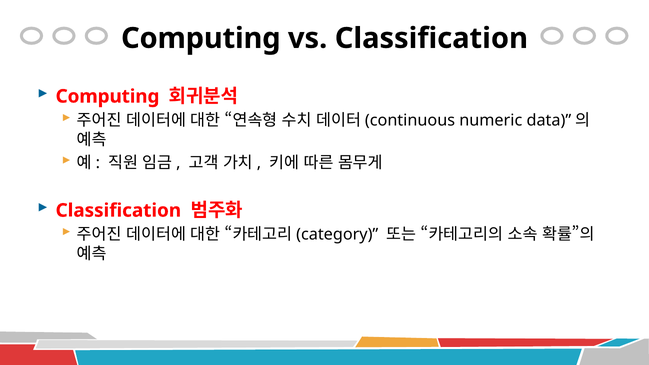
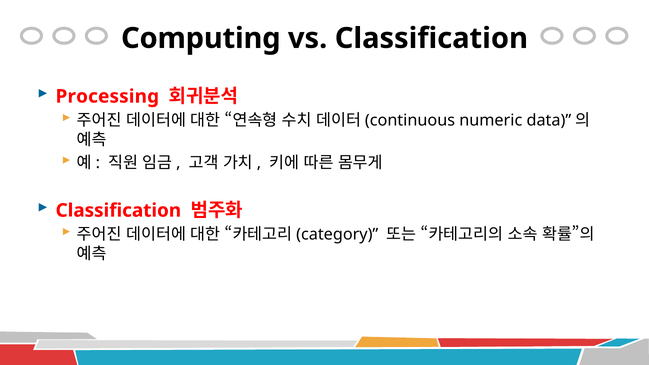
Computing: Computing -> Processing (107, 96)
